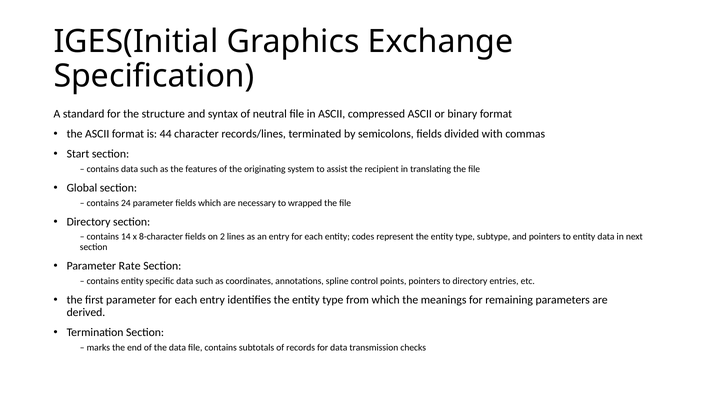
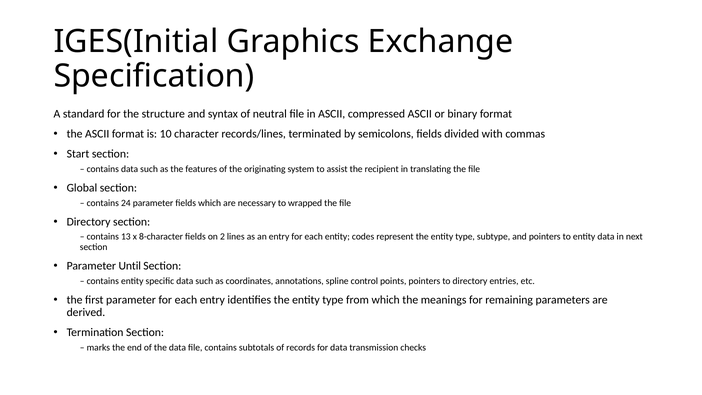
44: 44 -> 10 (166, 134)
14: 14 -> 13 (126, 237)
Rate: Rate -> Until (130, 266)
